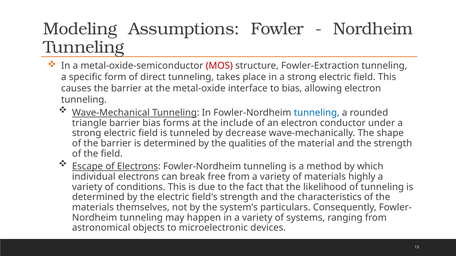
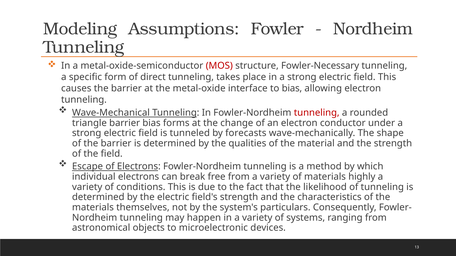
Fowler-Extraction: Fowler-Extraction -> Fowler-Necessary (320, 66)
tunneling colour: blue -> red (317, 113)
include: include -> change (237, 123)
decrease: decrease -> forecasts (246, 133)
